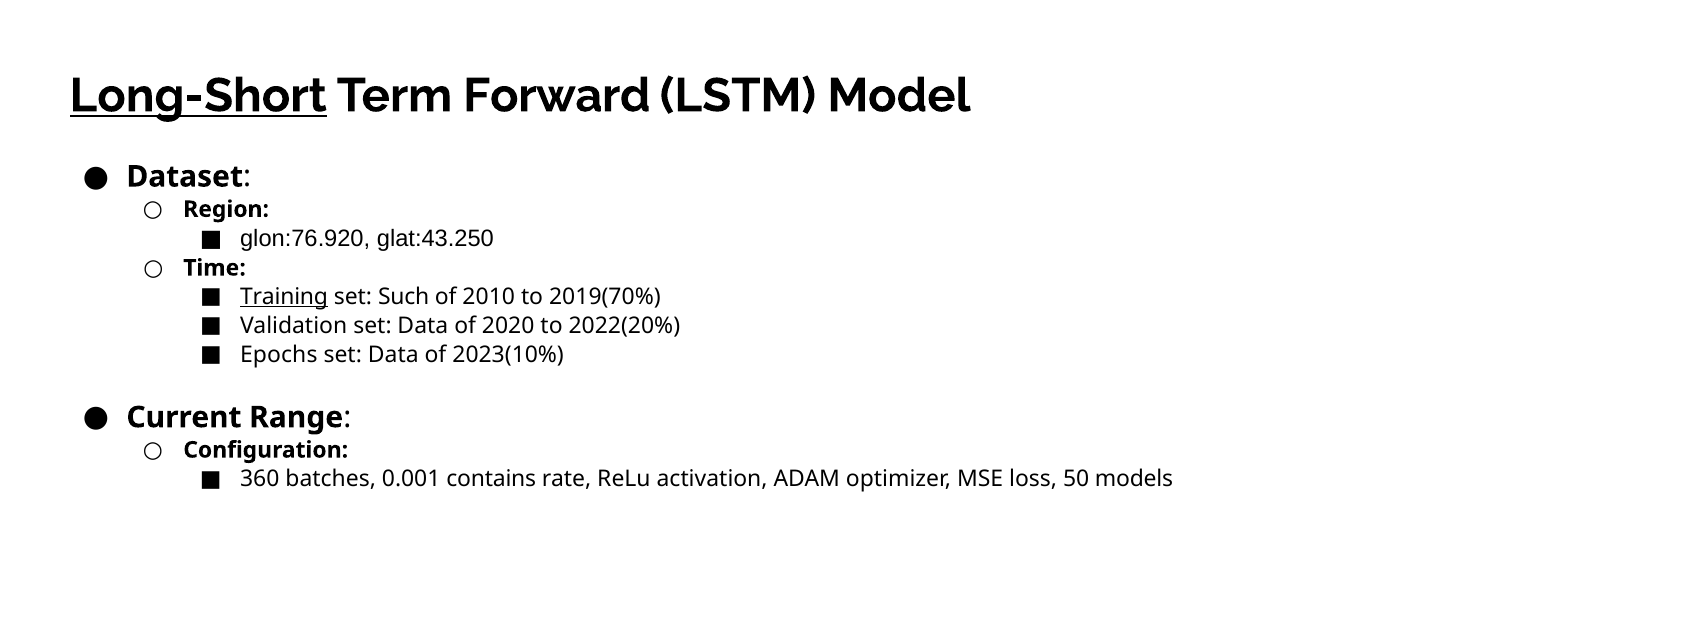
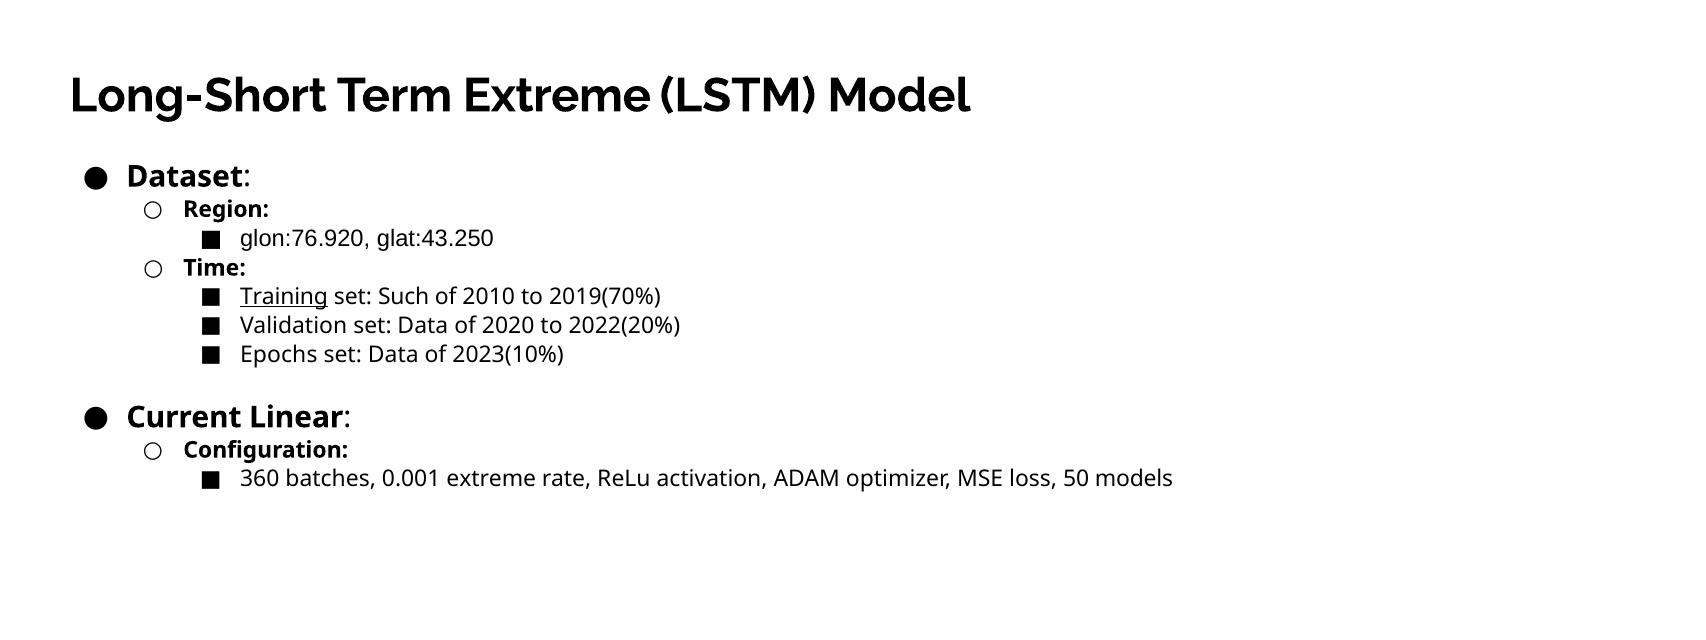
Long-Short underline: present -> none (198, 96)
Term Forward: Forward -> Extreme (557, 96)
Range: Range -> Linear (296, 417)
0.001 contains: contains -> extreme (491, 479)
